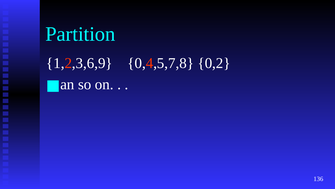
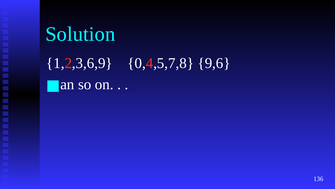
Partition: Partition -> Solution (80, 34)
0,2: 0,2 -> 9,6 (214, 63)
